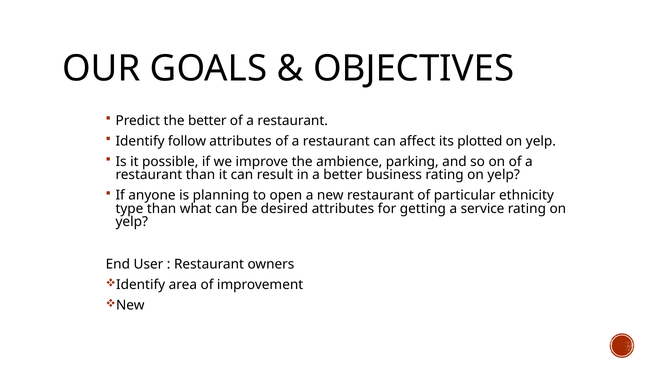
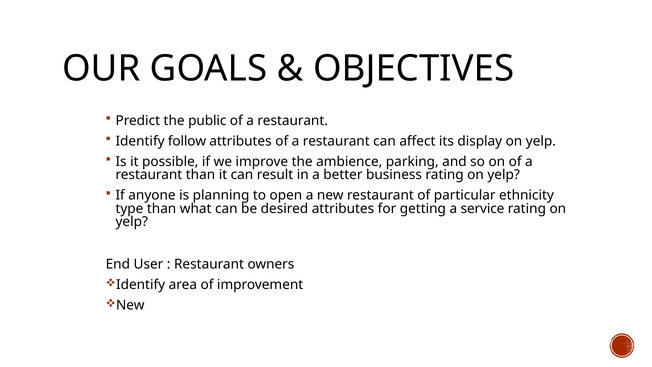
the better: better -> public (207, 121)
plotted: plotted -> display (480, 141)
